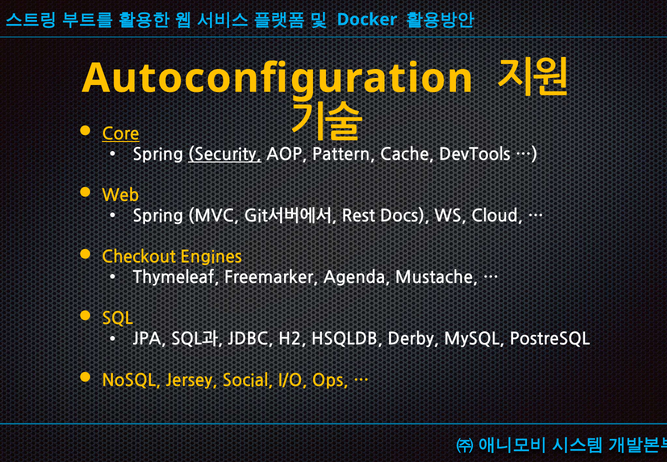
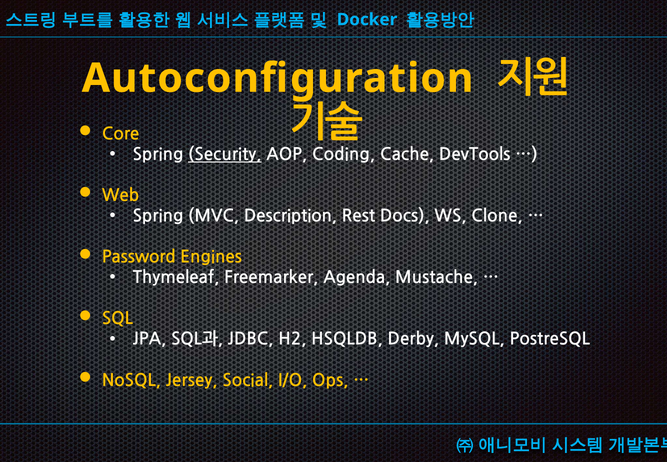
Core underline: present -> none (121, 134)
Pattern: Pattern -> Coding (344, 154)
Git서버에서: Git서버에서 -> Description (290, 216)
Cloud: Cloud -> Clone (497, 216)
Checkout: Checkout -> Password (139, 257)
